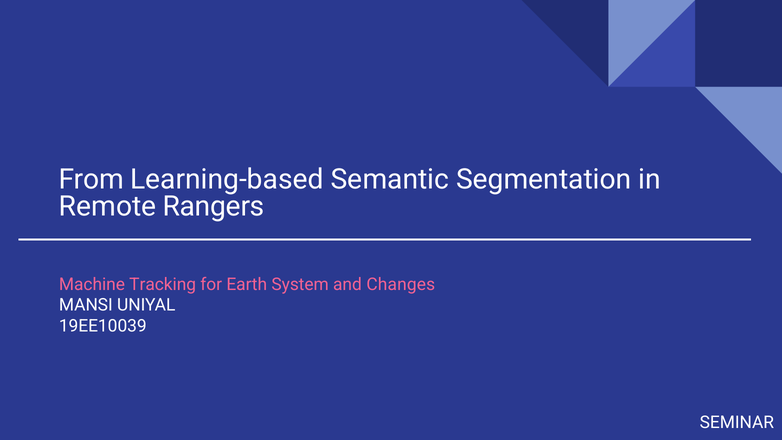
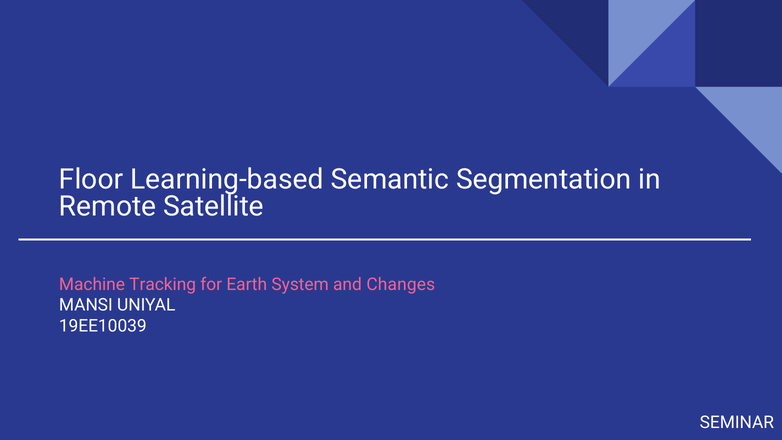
From: From -> Floor (91, 179)
Rangers: Rangers -> Satellite (214, 206)
